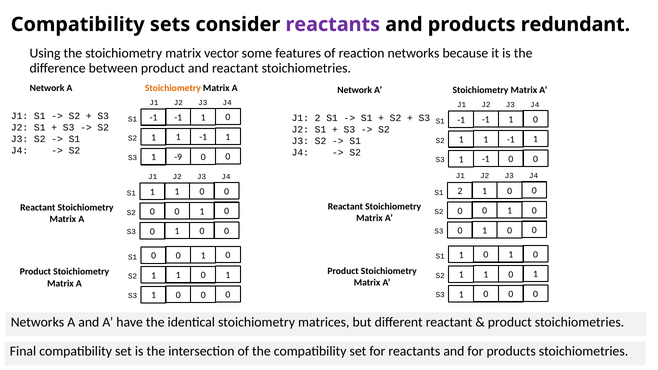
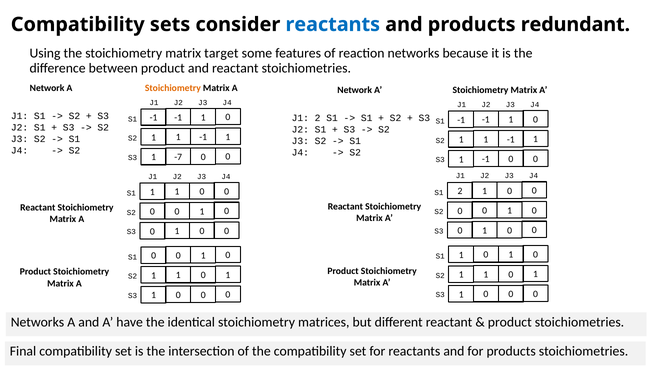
reactants colour: purple -> blue (333, 24)
vector: vector -> target (221, 53)
-9: -9 -> -7 (178, 157)
